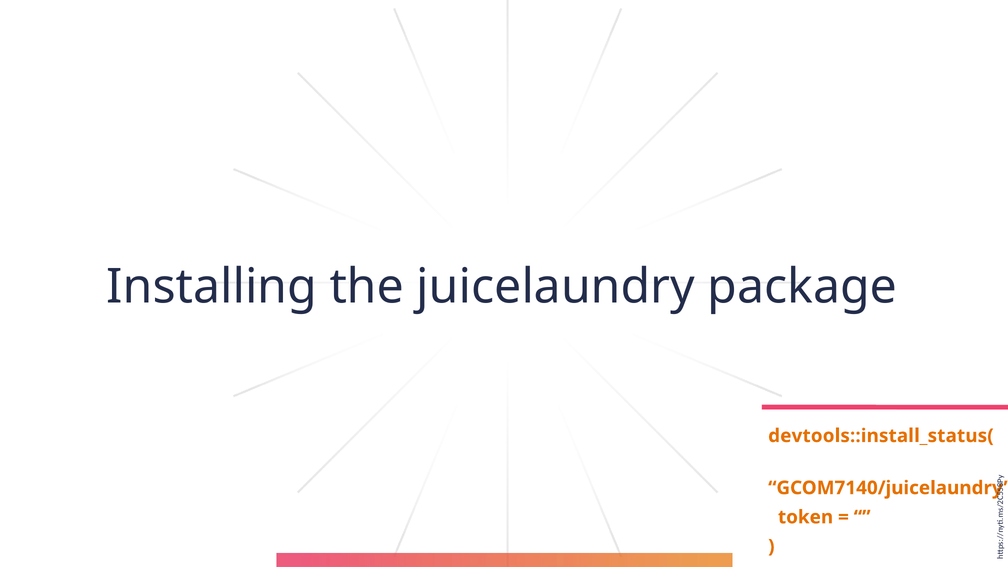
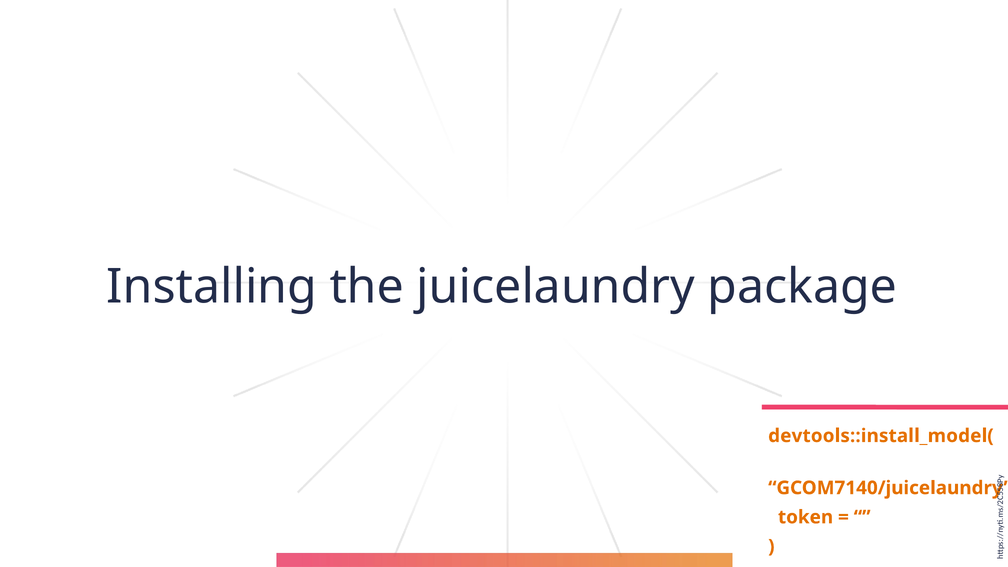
devtools::install_status(: devtools::install_status( -> devtools::install_model( (881, 436)
